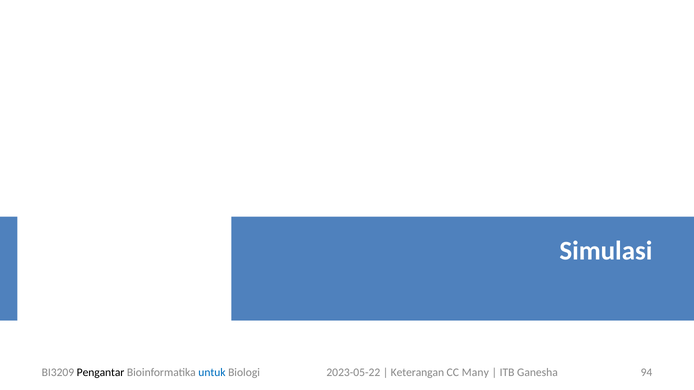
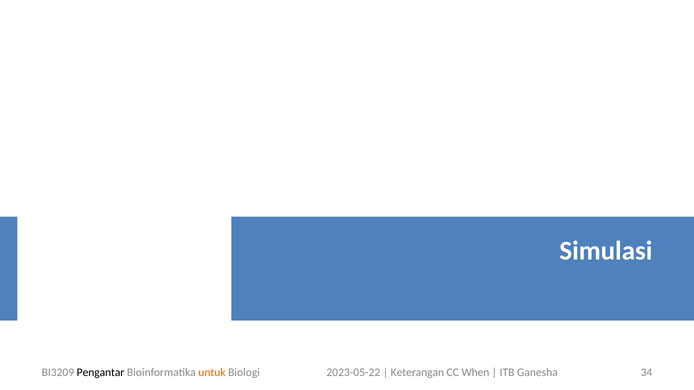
untuk colour: blue -> orange (212, 373)
Many: Many -> When (475, 373)
94: 94 -> 34 (646, 373)
